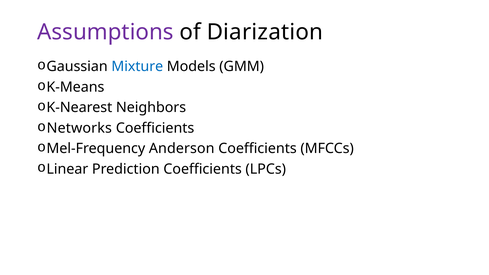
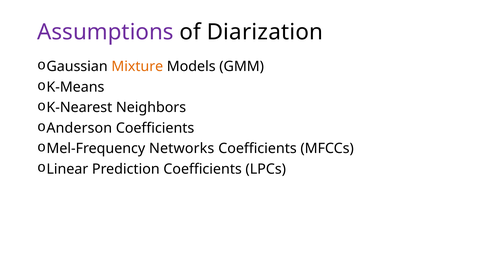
Mixture colour: blue -> orange (137, 67)
Networks: Networks -> Anderson (79, 128)
Anderson: Anderson -> Networks (182, 149)
